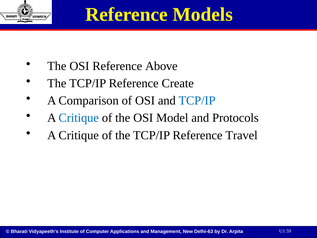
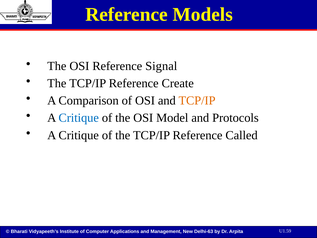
Above: Above -> Signal (161, 66)
TCP/IP colour: blue -> orange (197, 101)
Travel: Travel -> Called (242, 135)
